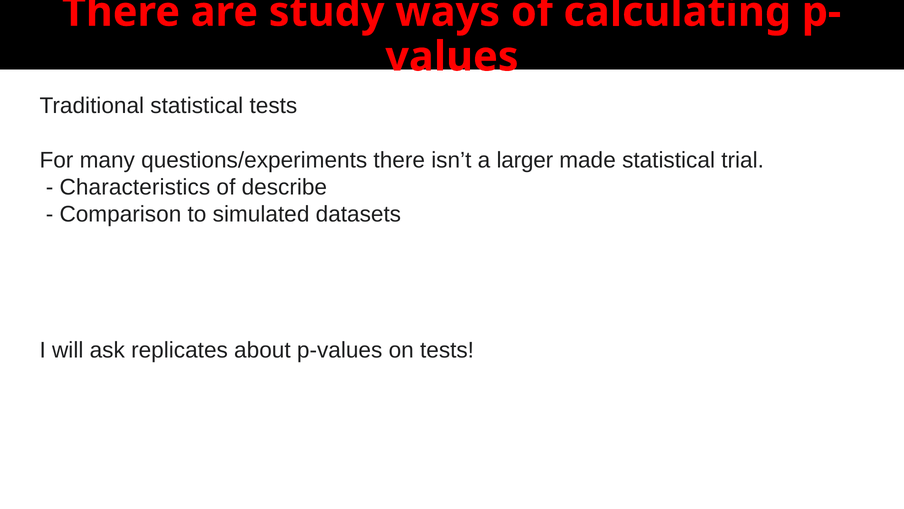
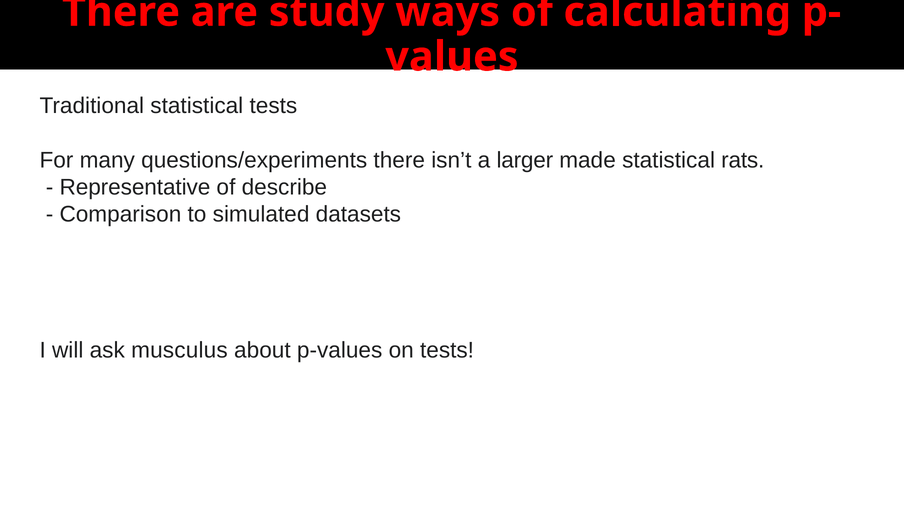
trial: trial -> rats (743, 160)
Characteristics: Characteristics -> Representative (135, 187)
replicates: replicates -> musculus (179, 350)
